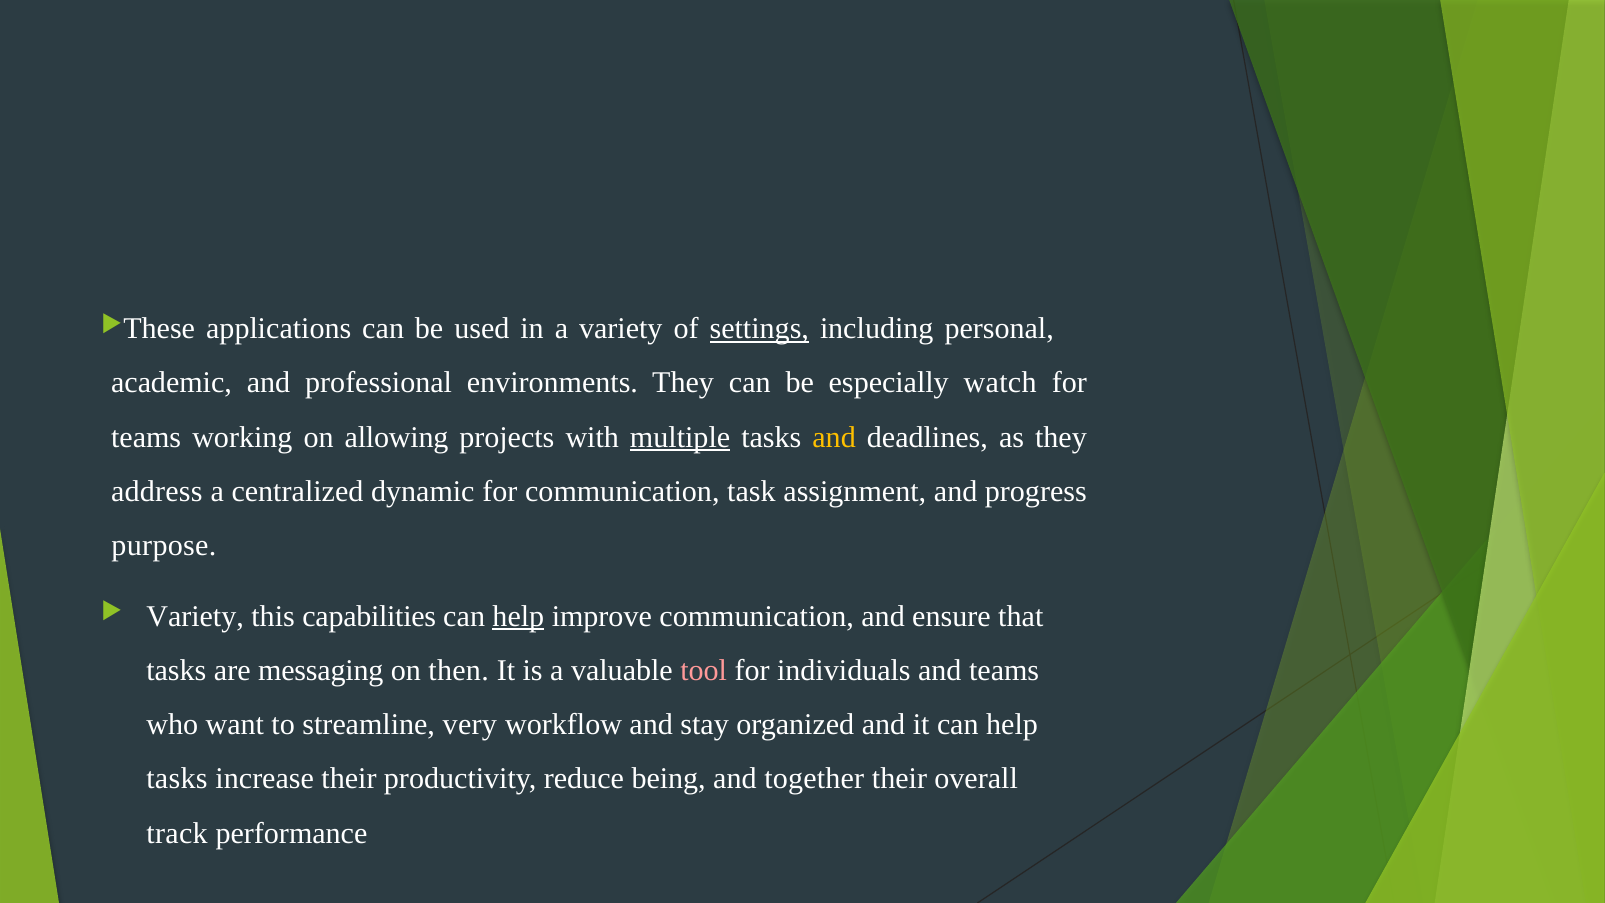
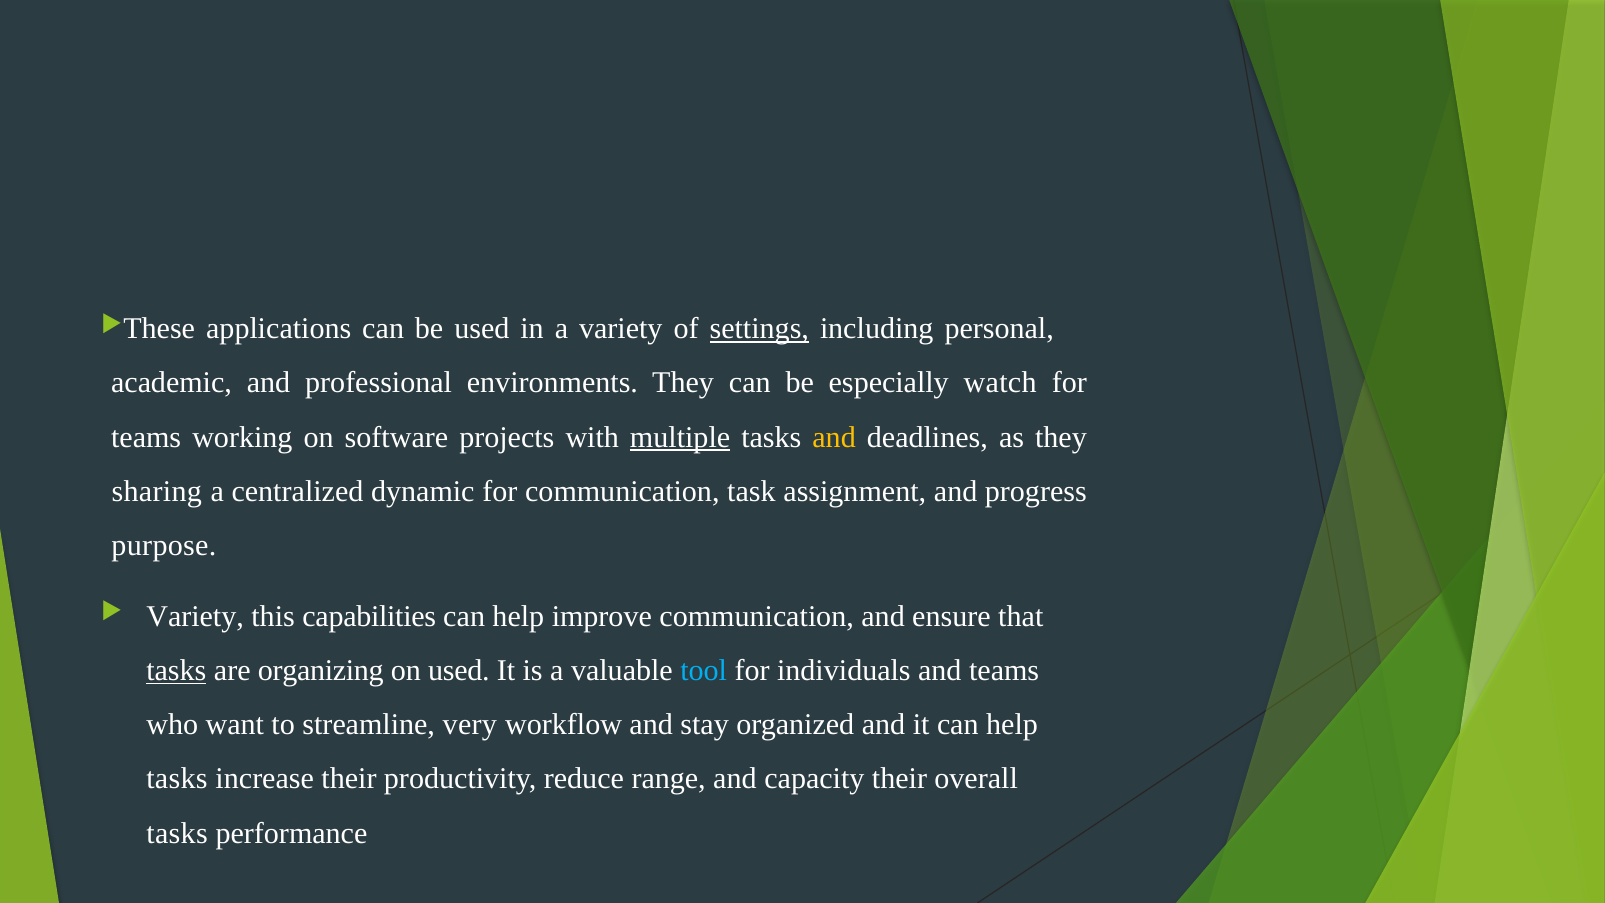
allowing: allowing -> software (396, 437)
address: address -> sharing (157, 491)
help underline: present -> none (518, 616)
tasks underline: none -> present (176, 670)
messaging: messaging -> organizing (321, 670)
on then: then -> used (459, 670)
tool colour: pink -> light blue (704, 670)
being: being -> range (669, 779)
together: together -> capacity (814, 779)
track: track -> tasks (177, 833)
